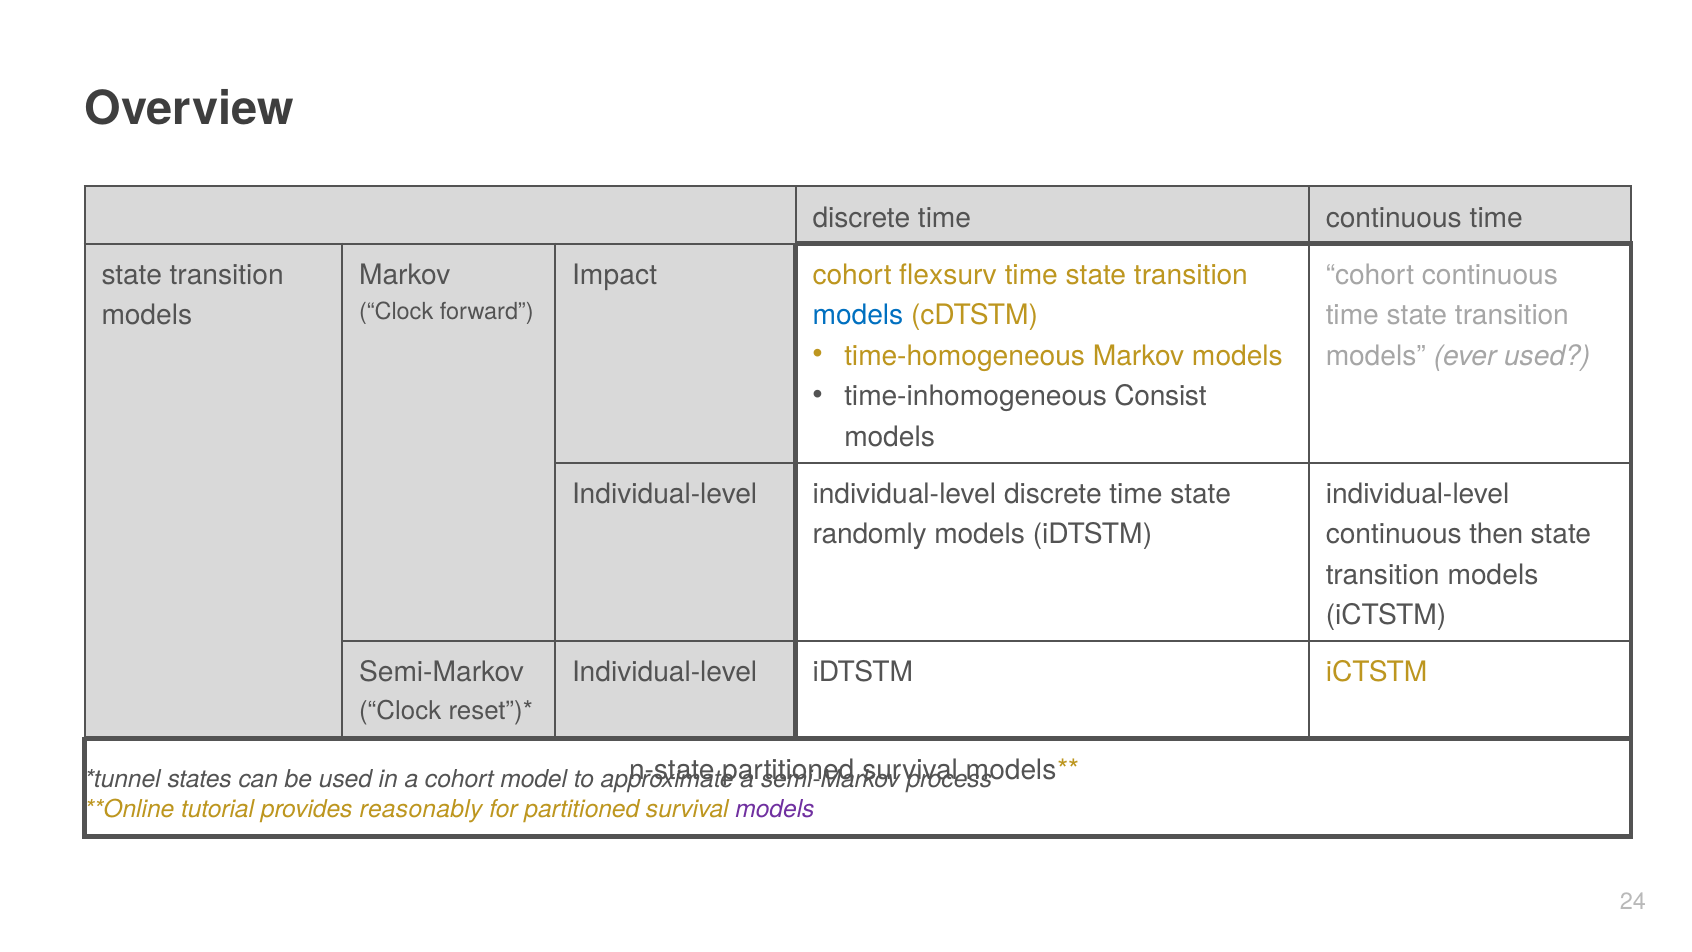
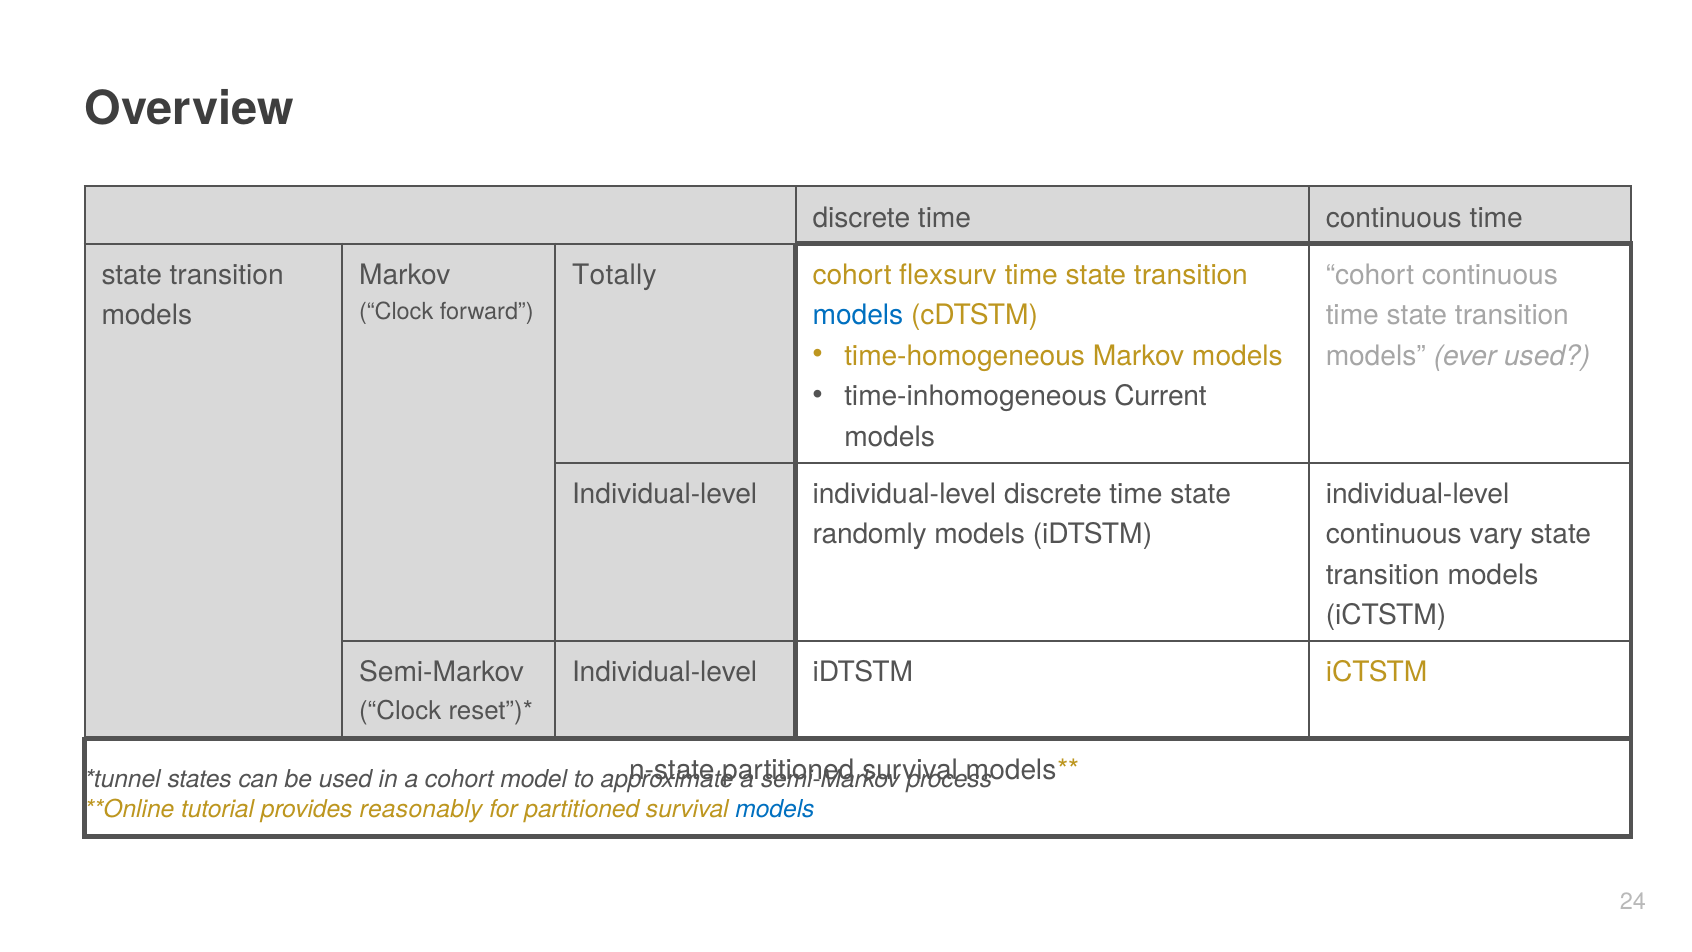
Impact: Impact -> Totally (614, 275)
Consist: Consist -> Current (1160, 396)
then: then -> vary (1496, 534)
models colour: purple -> blue (775, 809)
